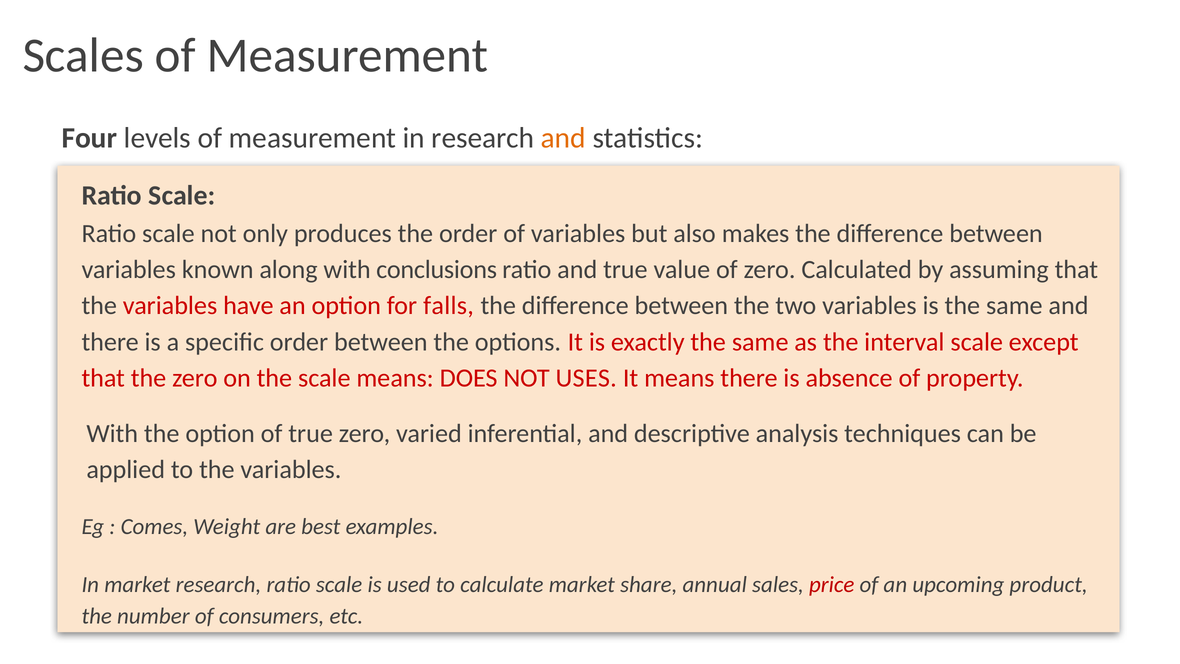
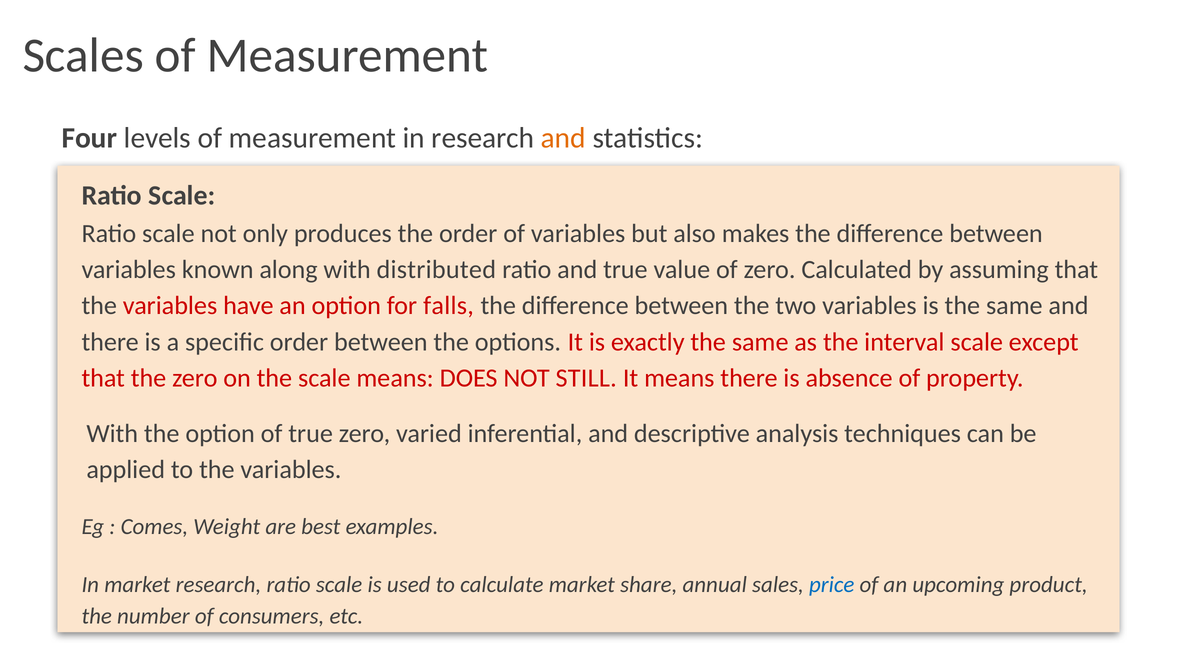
conclusions: conclusions -> distributed (436, 270)
USES: USES -> STILL (586, 378)
price colour: red -> blue (832, 584)
